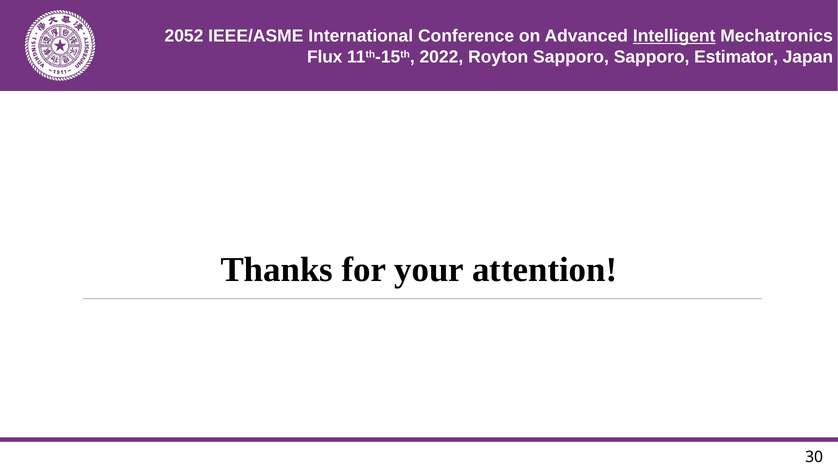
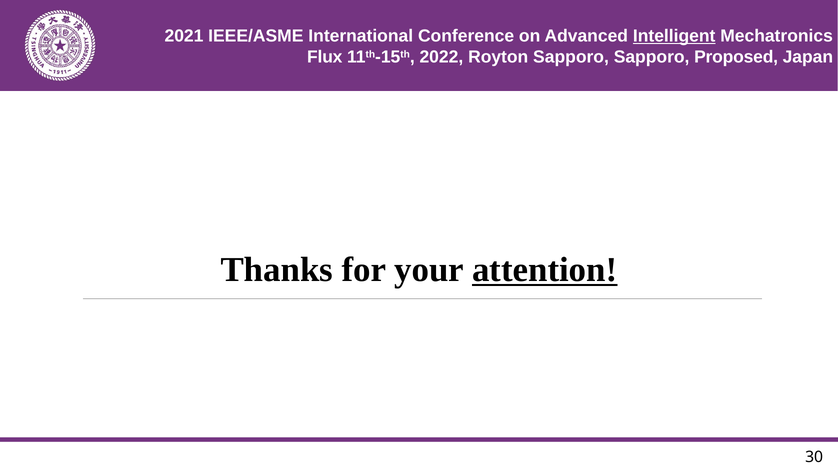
2052: 2052 -> 2021 (184, 36)
Estimator: Estimator -> Proposed (736, 57)
attention underline: none -> present (545, 270)
